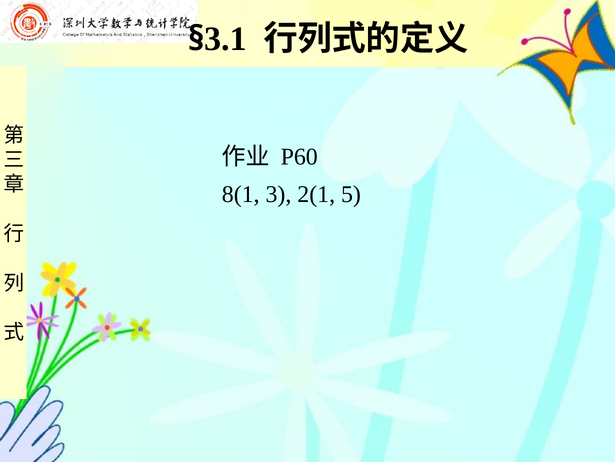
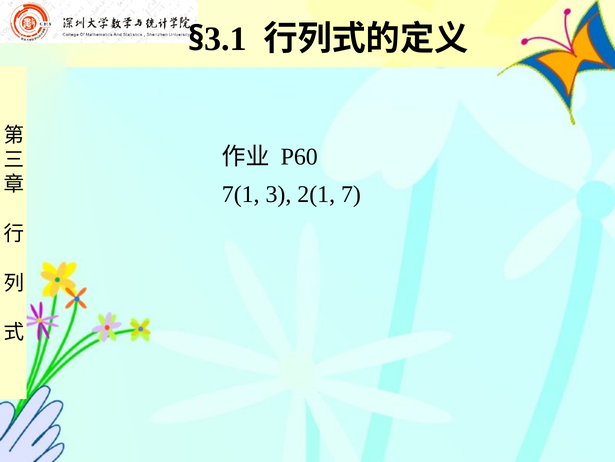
8(1: 8(1 -> 7(1 (241, 194)
5: 5 -> 7 (351, 194)
